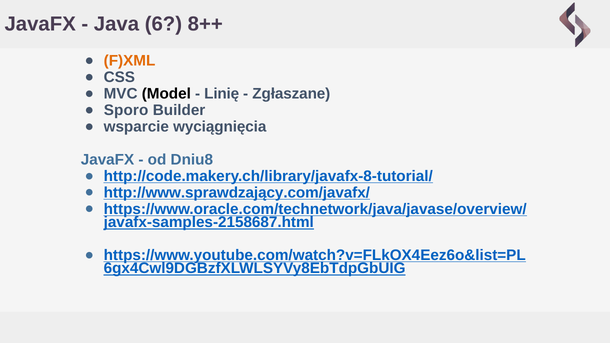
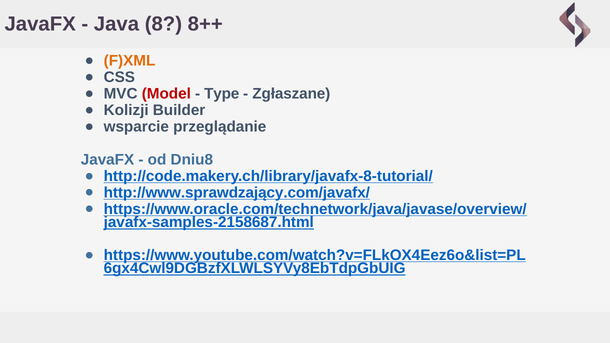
6: 6 -> 8 (163, 24)
Model colour: black -> red (166, 94)
Linię: Linię -> Type (222, 94)
Sporo: Sporo -> Kolizji (126, 110)
wyciągnięcia: wyciągnięcia -> przeglądanie (220, 127)
